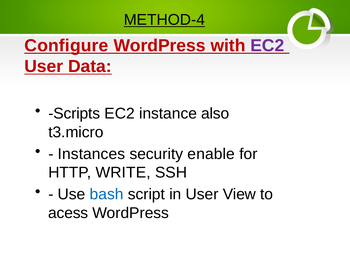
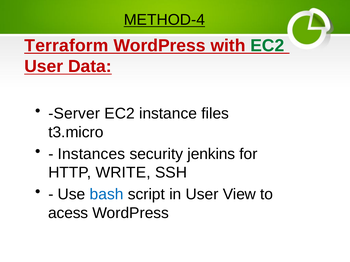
Configure: Configure -> Terraform (66, 46)
EC2 colour: purple -> green (267, 46)
Scripts: Scripts -> Server (74, 114)
also: also -> files (215, 114)
enable: enable -> jenkins (211, 154)
